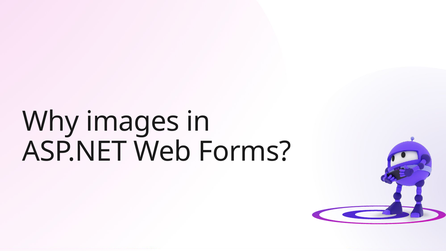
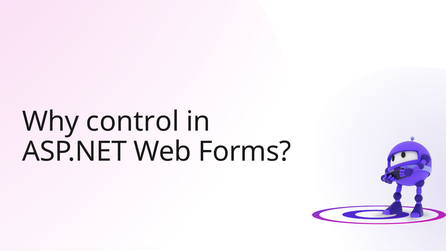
images: images -> control (133, 122)
